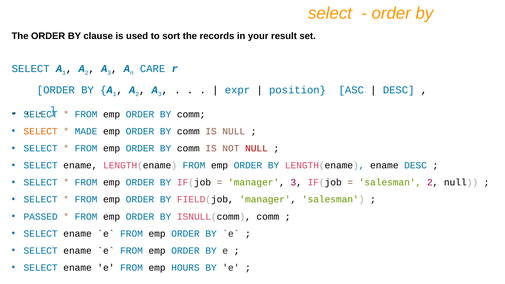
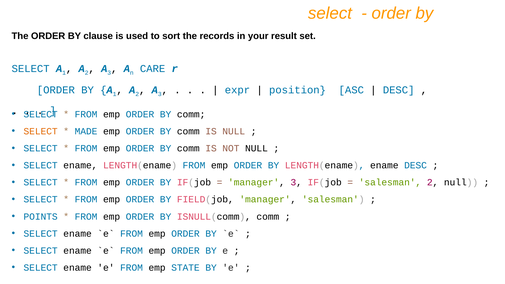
NULL colour: red -> black (256, 148)
PASSED: PASSED -> POINTS (41, 217)
HOURS: HOURS -> STATE (185, 268)
